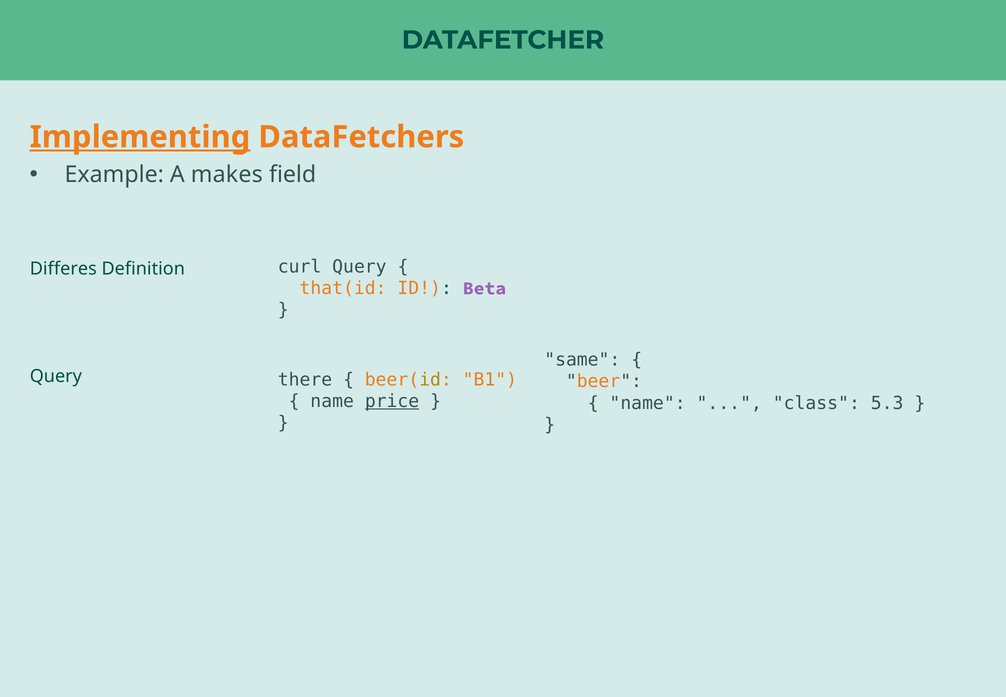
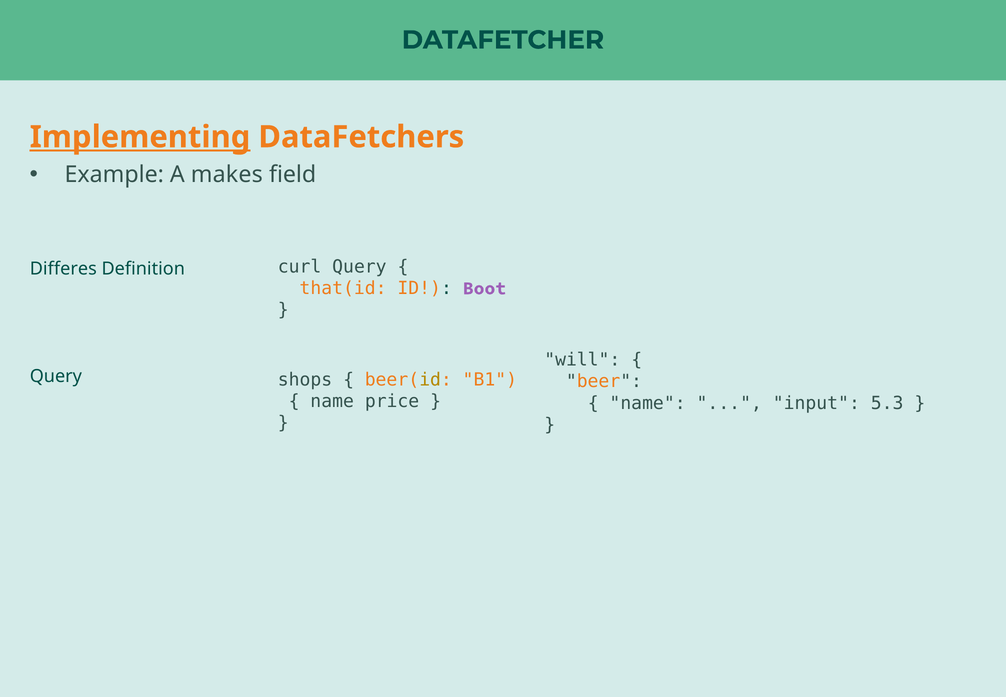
Beta: Beta -> Boot (484, 288)
same: same -> will (582, 360)
there: there -> shops (305, 379)
price underline: present -> none (392, 401)
class: class -> input (816, 403)
